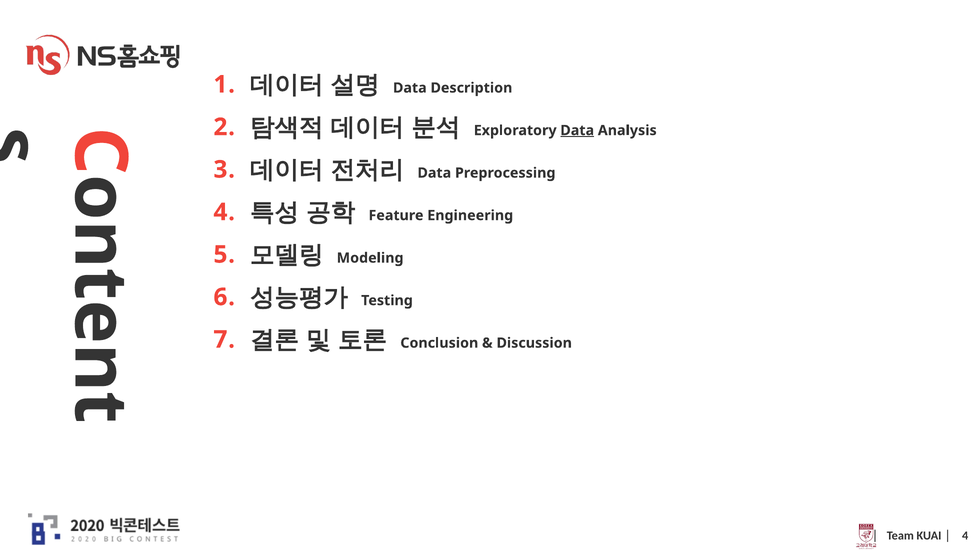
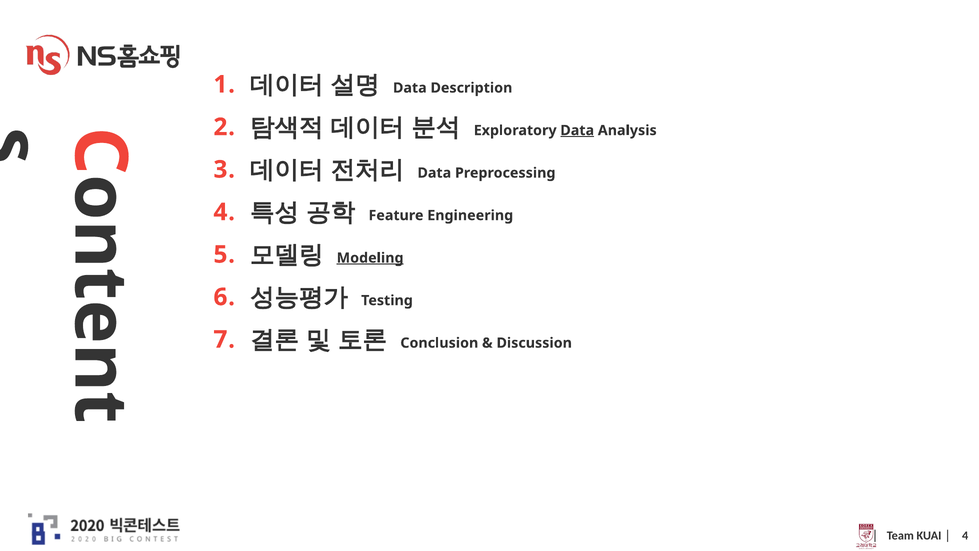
Modeling underline: none -> present (370, 258)
